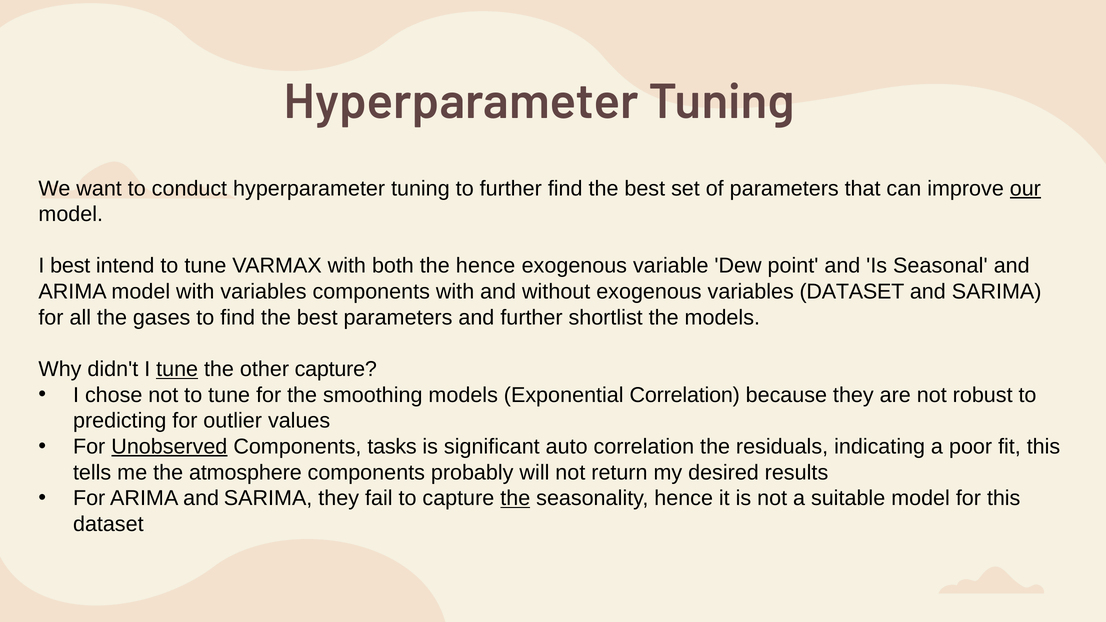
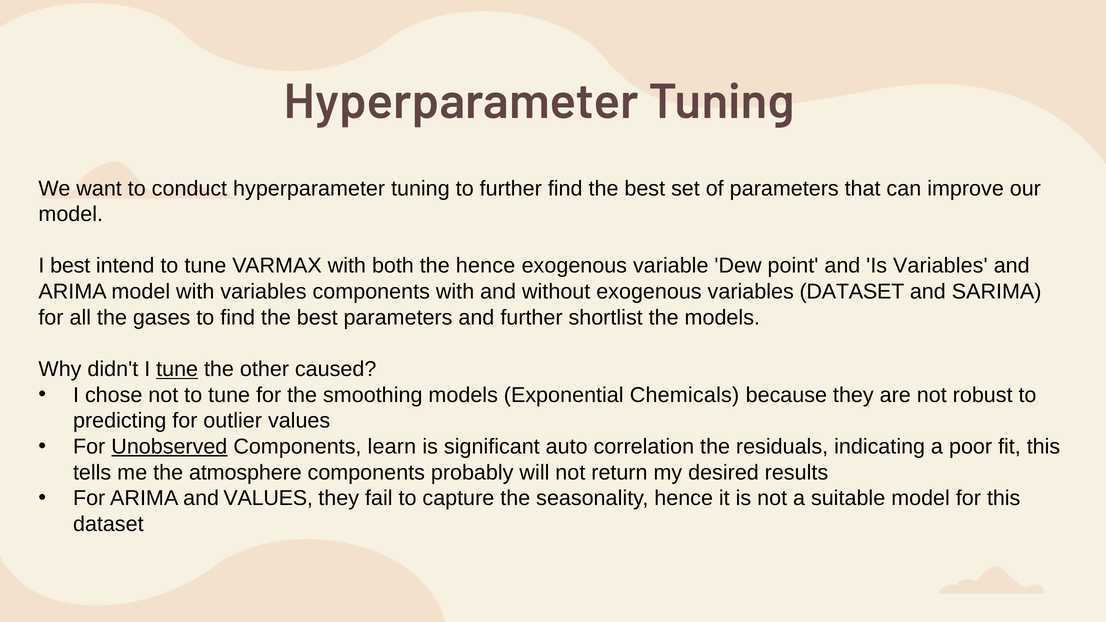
our underline: present -> none (1025, 188)
Is Seasonal: Seasonal -> Variables (940, 266)
other capture: capture -> caused (336, 369)
Exponential Correlation: Correlation -> Chemicals (685, 395)
tasks: tasks -> learn (392, 447)
ARIMA and SARIMA: SARIMA -> VALUES (268, 498)
the underline: present -> none (515, 498)
